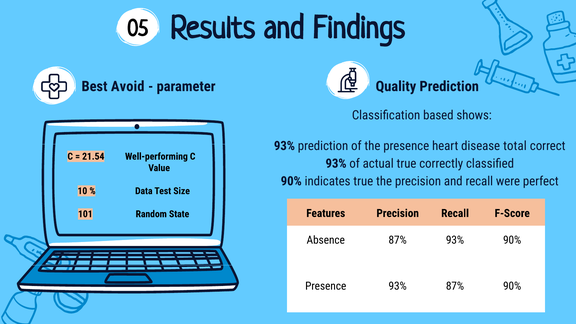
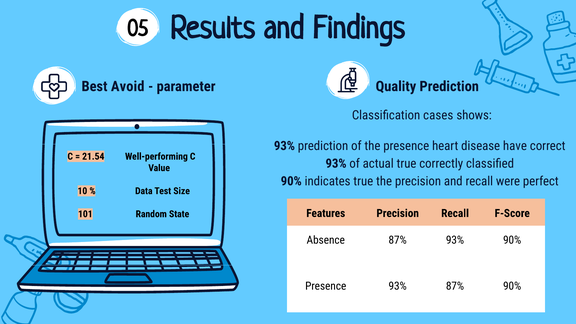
based: based -> cases (438, 115)
total: total -> have (515, 146)
